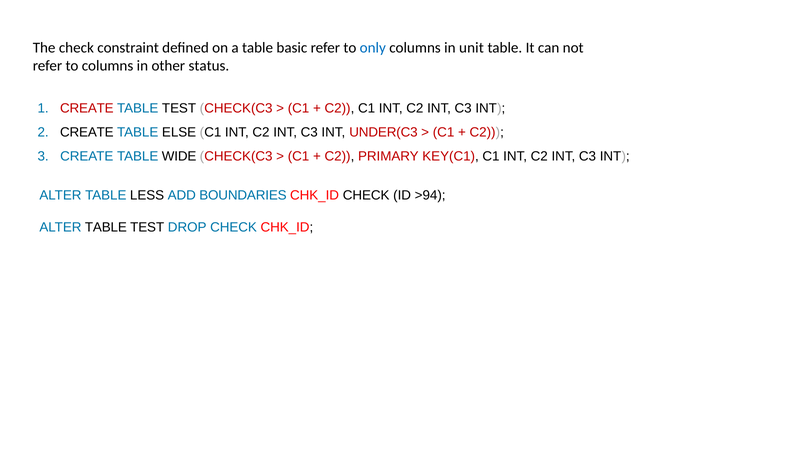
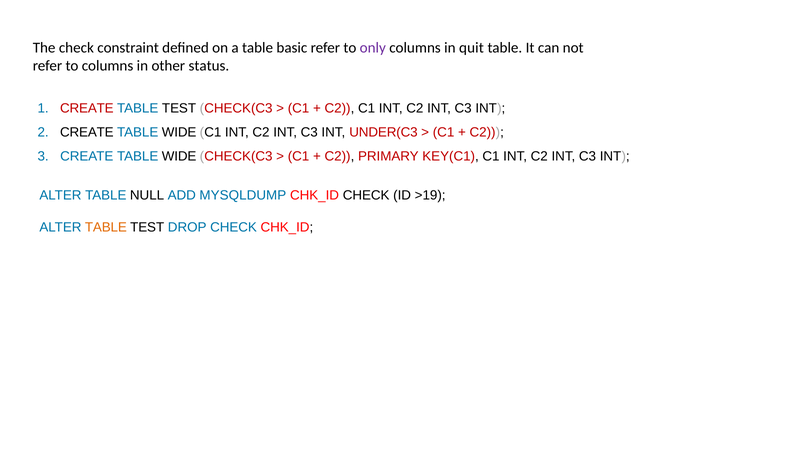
only colour: blue -> purple (373, 48)
unit: unit -> quit (471, 48)
ELSE: ELSE -> WIDE (179, 132)
LESS: LESS -> NULL (147, 195)
BOUNDARIES: BOUNDARIES -> MYSQLDUMP (243, 195)
>94: >94 -> >19 (430, 195)
TABLE colour: black -> orange (106, 227)
